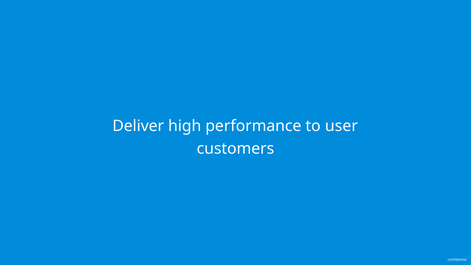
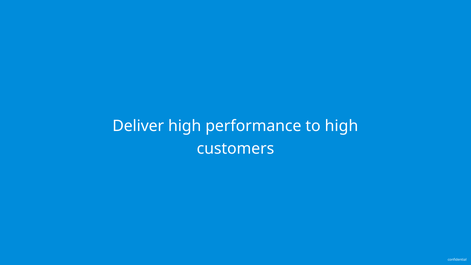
to user: user -> high (341, 126)
